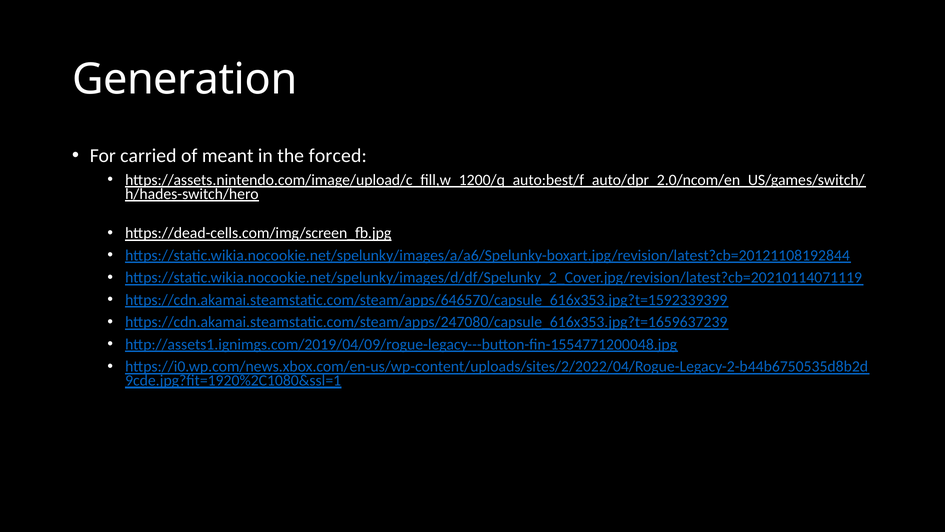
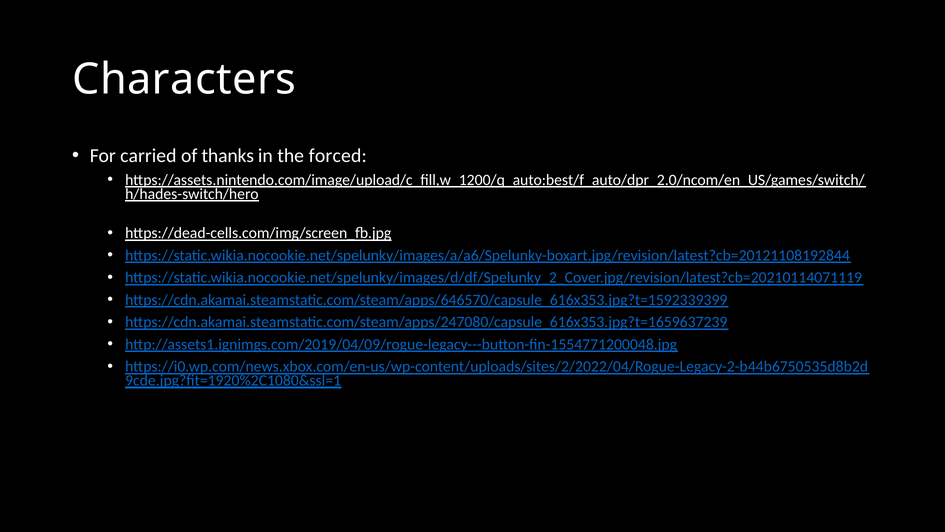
Generation: Generation -> Characters (184, 79)
meant: meant -> thanks (228, 156)
